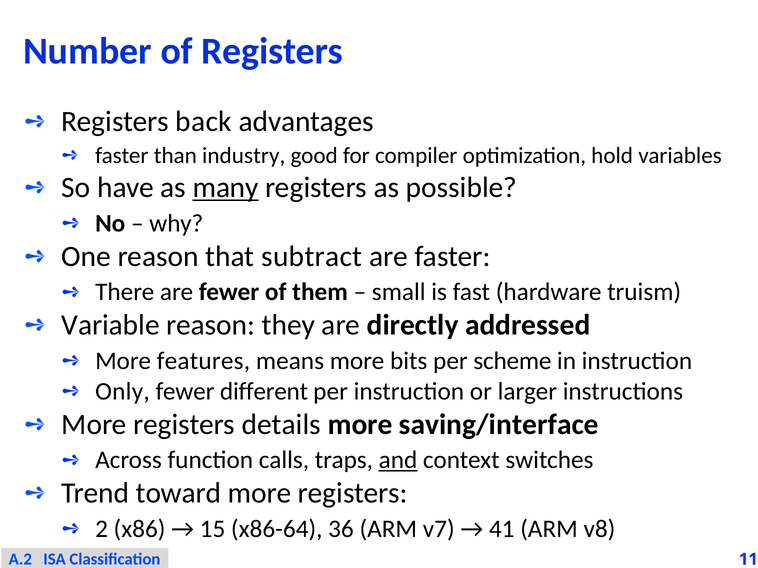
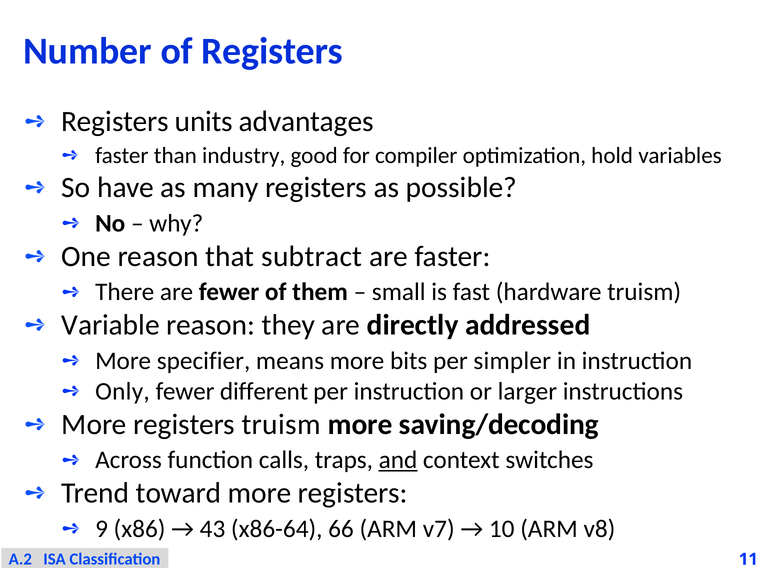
back: back -> units (204, 121)
many underline: present -> none (226, 188)
features: features -> specifier (204, 361)
scheme: scheme -> simpler (512, 361)
registers details: details -> truism (281, 425)
saving/interface: saving/interface -> saving/decoding (499, 425)
2: 2 -> 9 (102, 529)
15: 15 -> 43 (212, 529)
36: 36 -> 66 (341, 529)
41: 41 -> 10 (502, 529)
